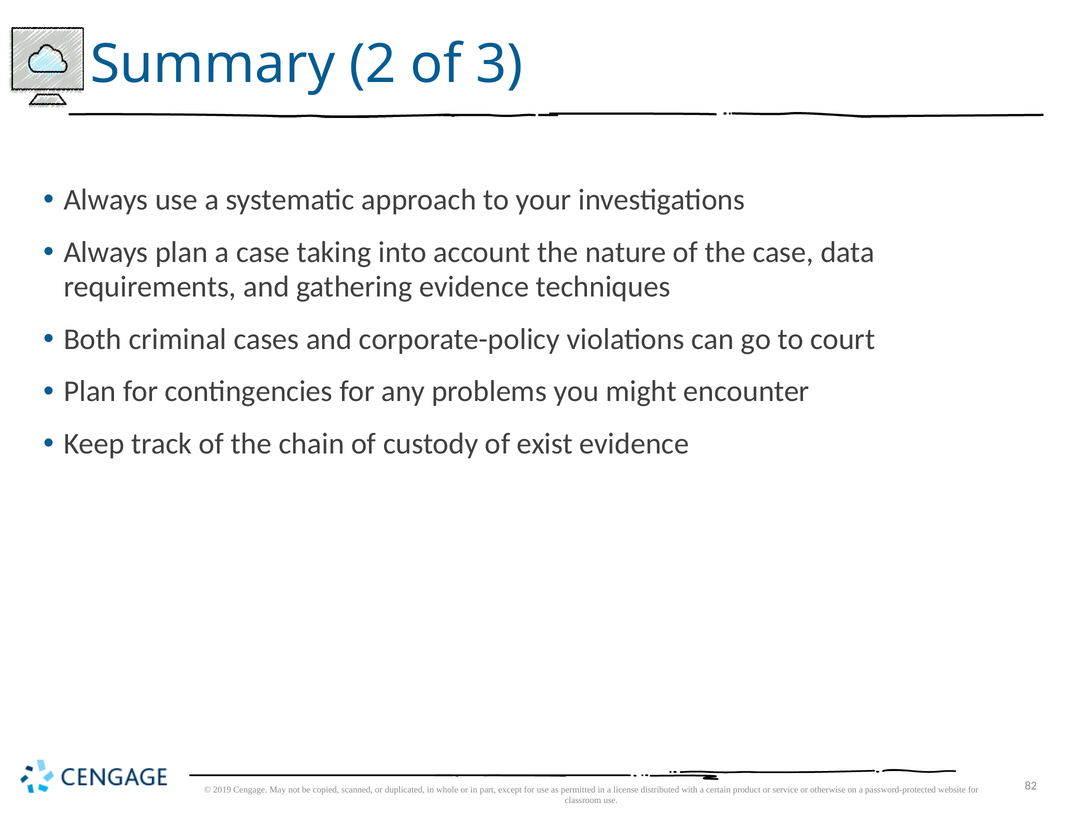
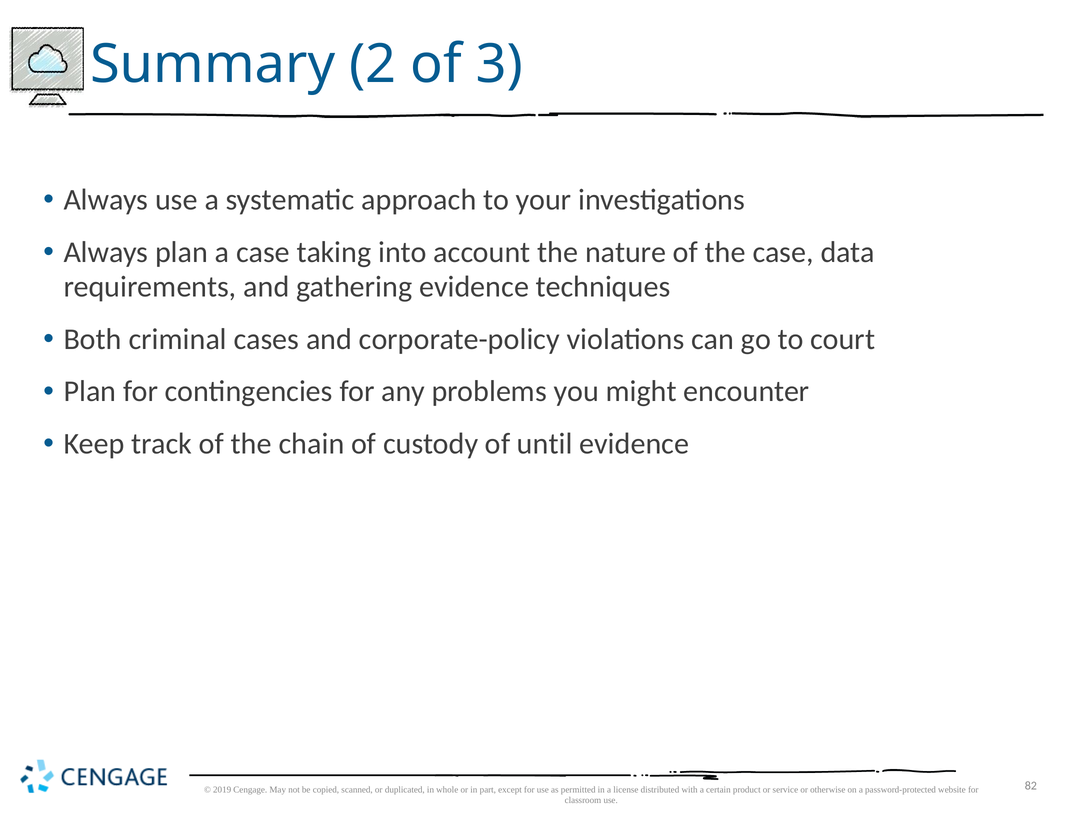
exist: exist -> until (545, 444)
